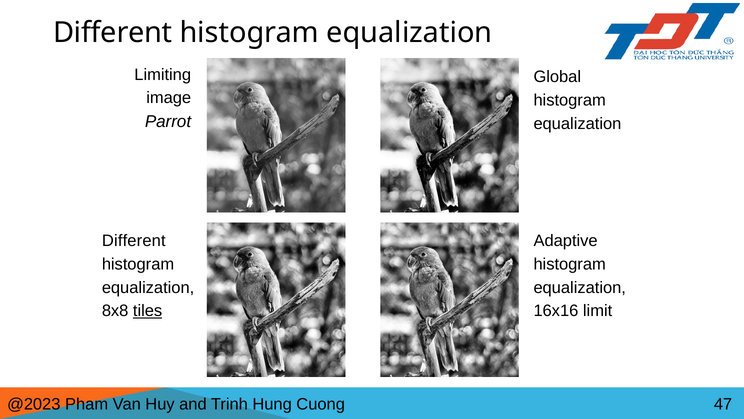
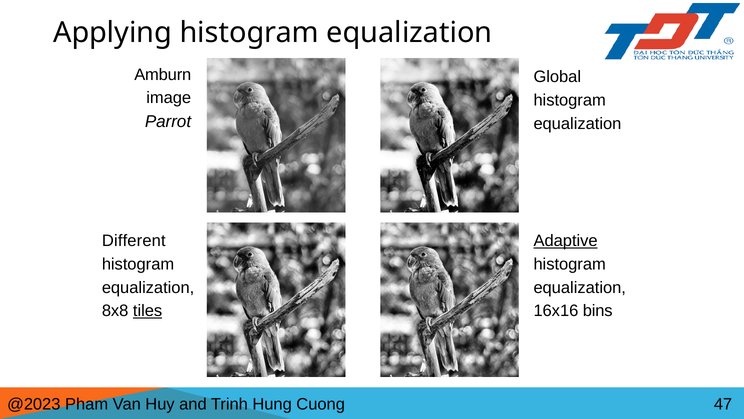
Different: Different -> Applying (113, 33)
Limiting: Limiting -> Amburn (163, 75)
Adaptive underline: none -> present (566, 241)
limit: limit -> bins (598, 311)
